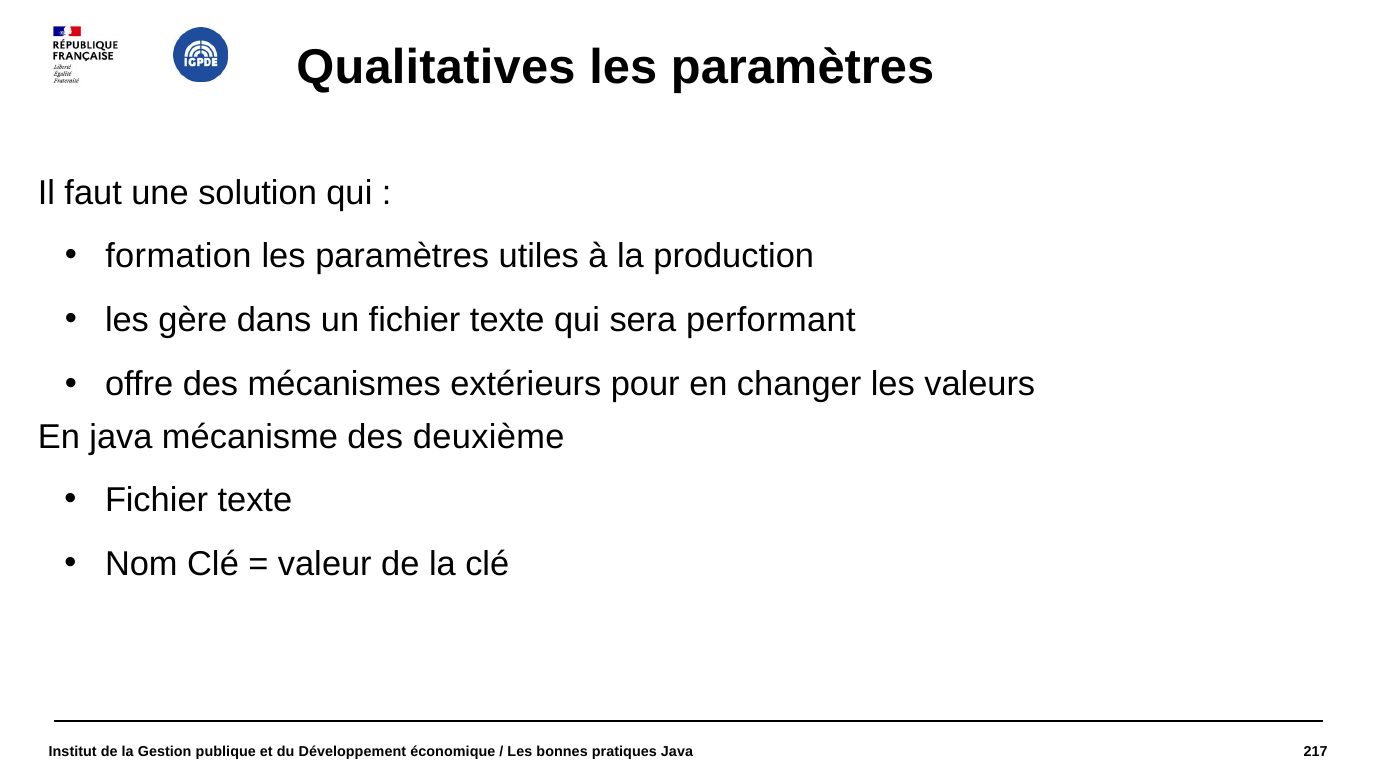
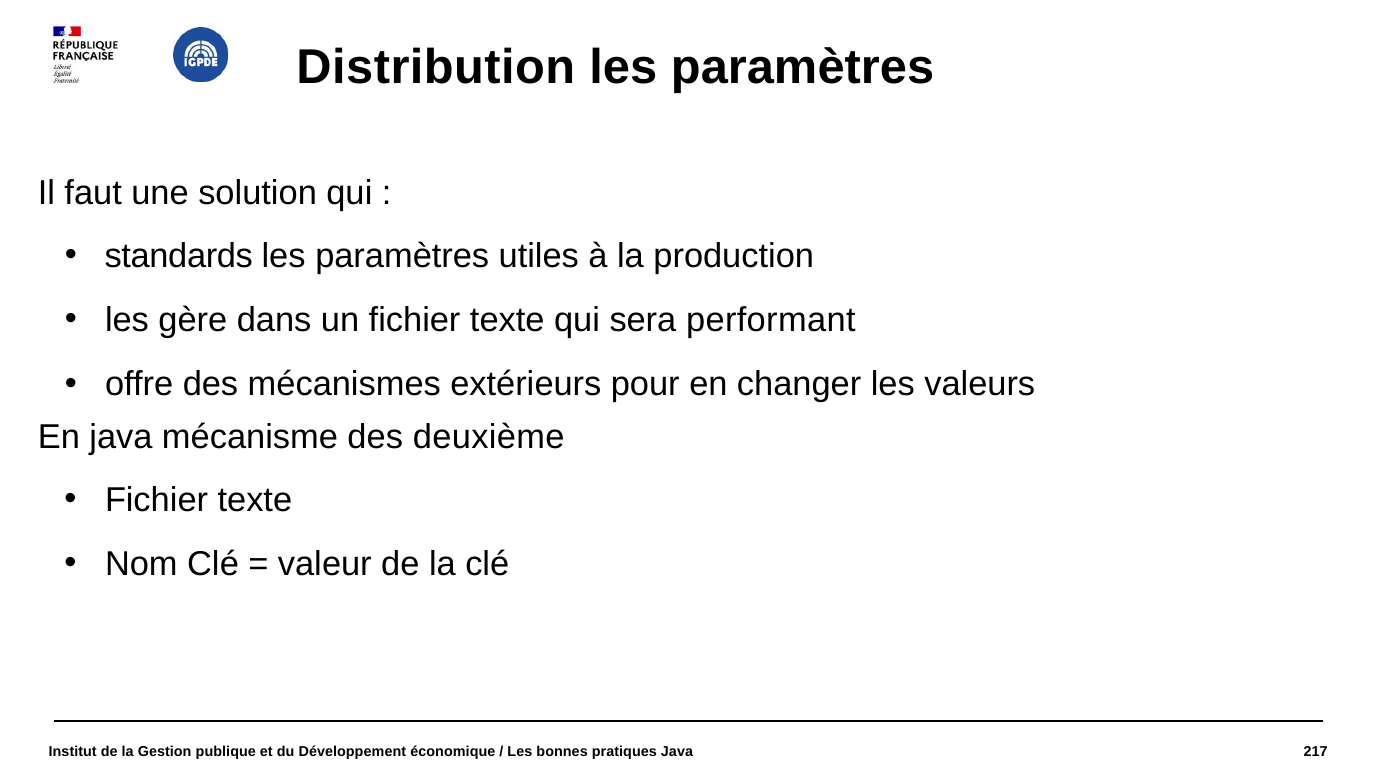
Qualitatives: Qualitatives -> Distribution (436, 67)
formation: formation -> standards (179, 256)
